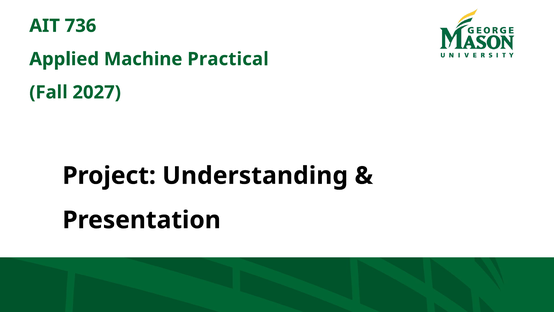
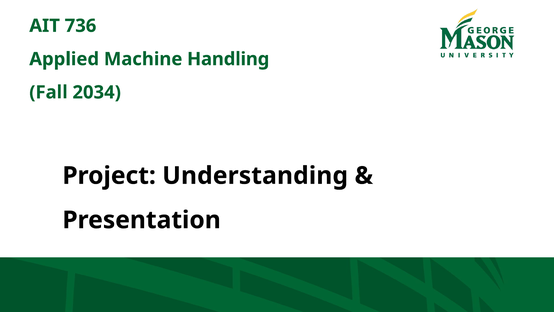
Practical: Practical -> Handling (228, 59)
2027: 2027 -> 2034 (97, 92)
